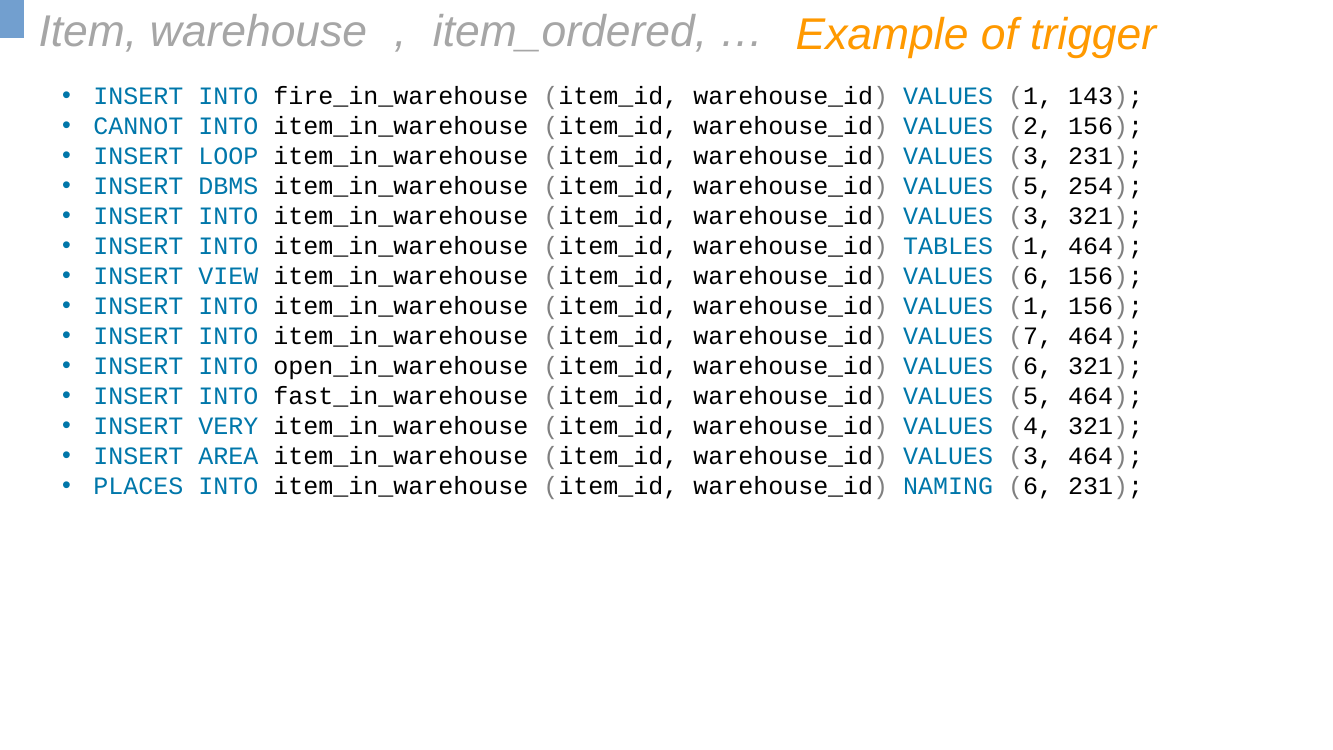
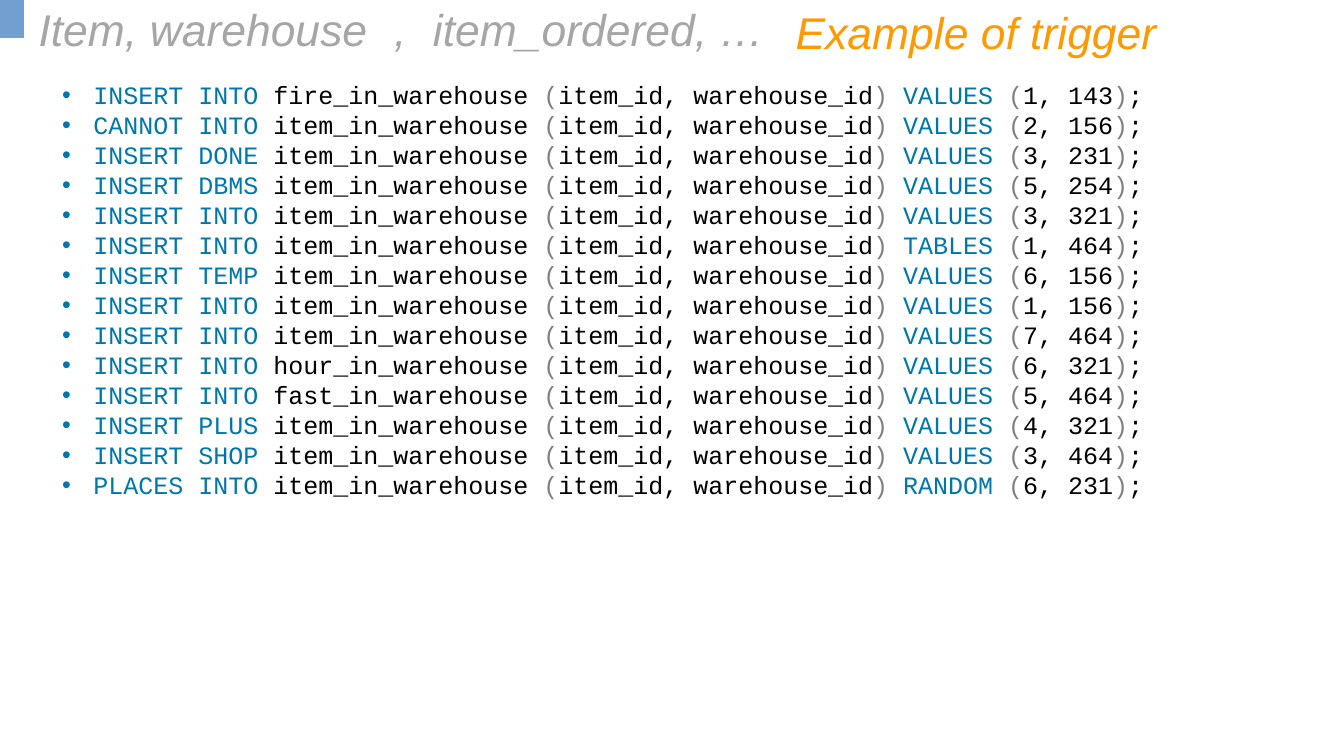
LOOP: LOOP -> DONE (228, 156)
VIEW: VIEW -> TEMP (228, 276)
open_in_warehouse: open_in_warehouse -> hour_in_warehouse (401, 366)
VERY: VERY -> PLUS (228, 426)
AREA: AREA -> SHOP (228, 456)
NAMING: NAMING -> RANDOM (948, 486)
